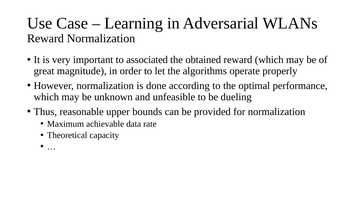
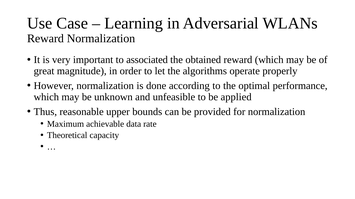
dueling: dueling -> applied (236, 97)
